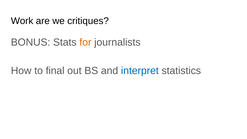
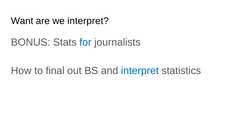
Work: Work -> Want (22, 21)
we critiques: critiques -> interpret (88, 21)
for colour: orange -> blue (85, 42)
